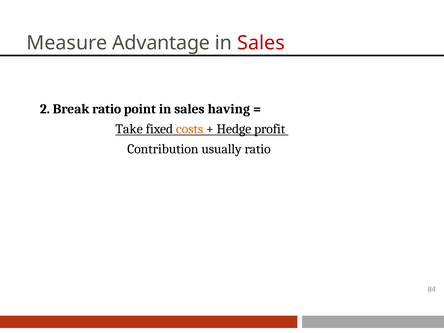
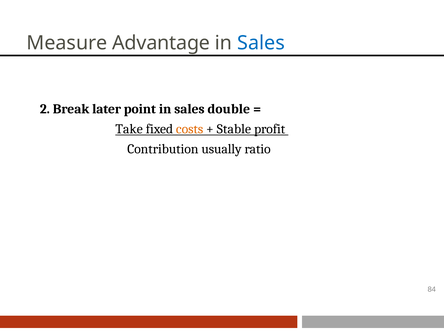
Sales colour: red -> blue (261, 43)
Break ratio: ratio -> later (107, 109)
having: having -> double (229, 109)
Hedge: Hedge -> Stable (234, 129)
